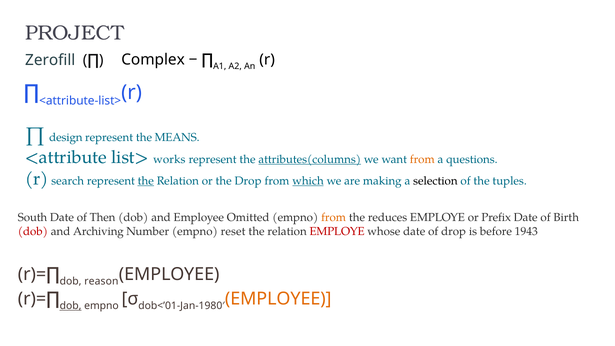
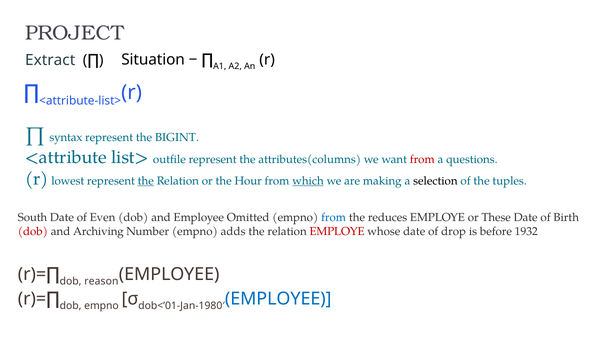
Complex: Complex -> Situation (153, 59)
Zerofill: Zerofill -> Extract (50, 60)
design: design -> syntax (66, 138)
MEANS: MEANS -> BIGINT (177, 138)
works: works -> outfile (169, 159)
attributes(columns underline: present -> none (310, 159)
from colour: orange -> red (422, 159)
search: search -> lowest (68, 181)
the Drop: Drop -> Hour (248, 181)
Then: Then -> Even (103, 218)
from colour: orange -> blue (334, 218)
Prefix: Prefix -> These (496, 218)
reset: reset -> adds (233, 231)
1943: 1943 -> 1932 (526, 231)
dob underline: present -> none (71, 306)
EMPLOYEE colour: orange -> blue (278, 299)
